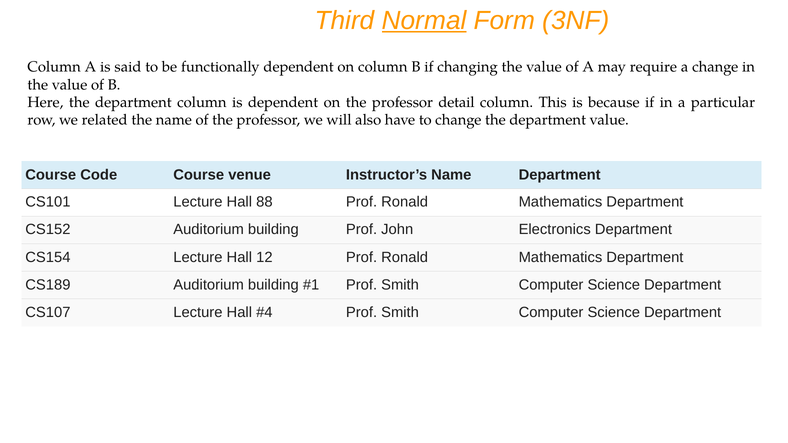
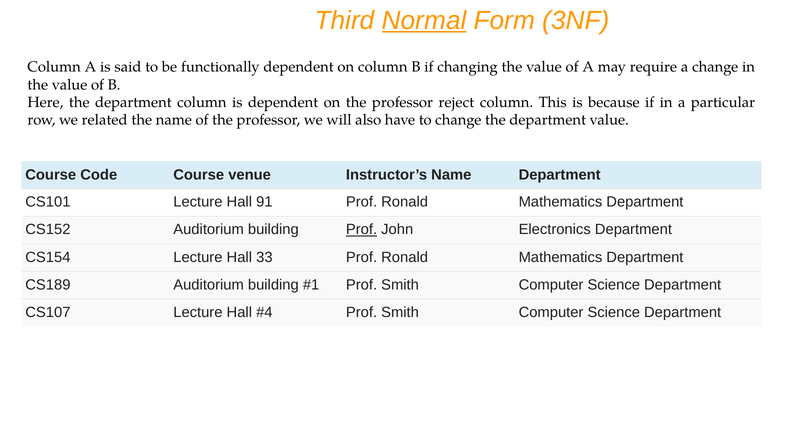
detail: detail -> reject (456, 102)
88: 88 -> 91 (264, 202)
Prof underline: none -> present (362, 230)
12: 12 -> 33 (264, 257)
